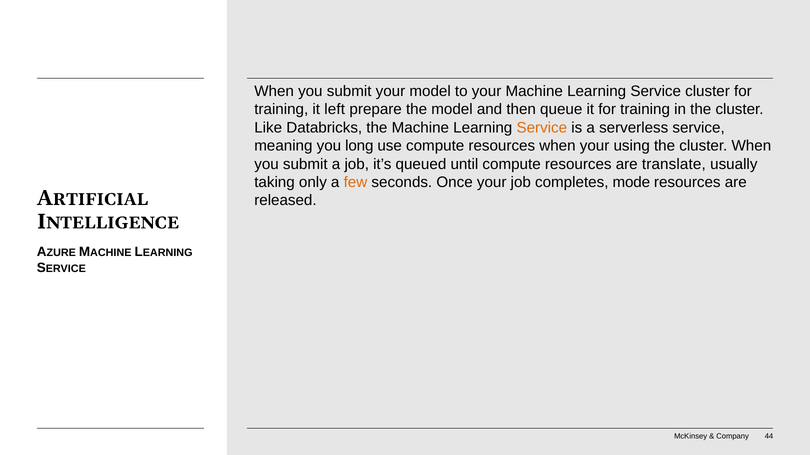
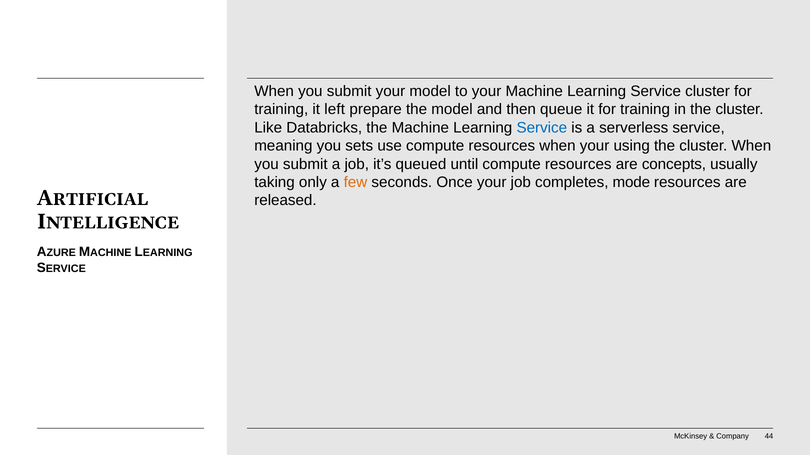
Service colour: orange -> blue (542, 128)
long: long -> sets (359, 146)
translate: translate -> concepts (674, 164)
